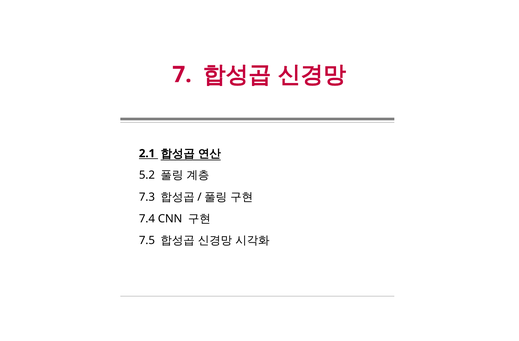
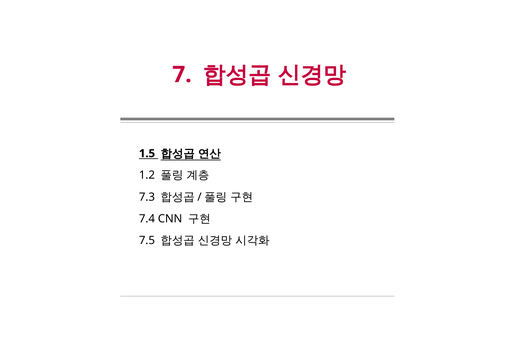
2.1: 2.1 -> 1.5 (147, 153)
5.2: 5.2 -> 1.2 (147, 175)
